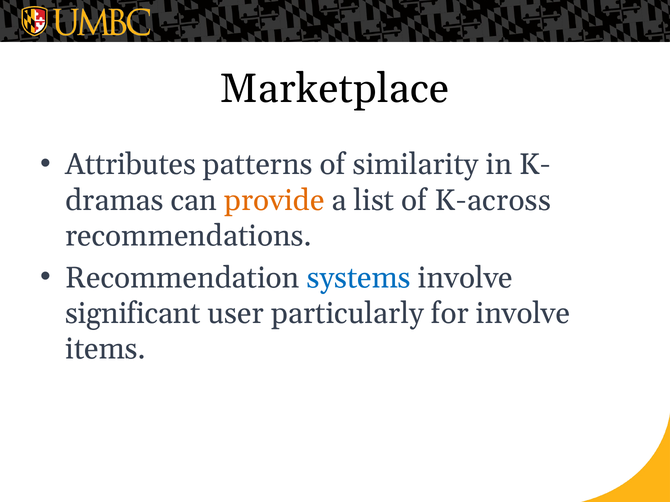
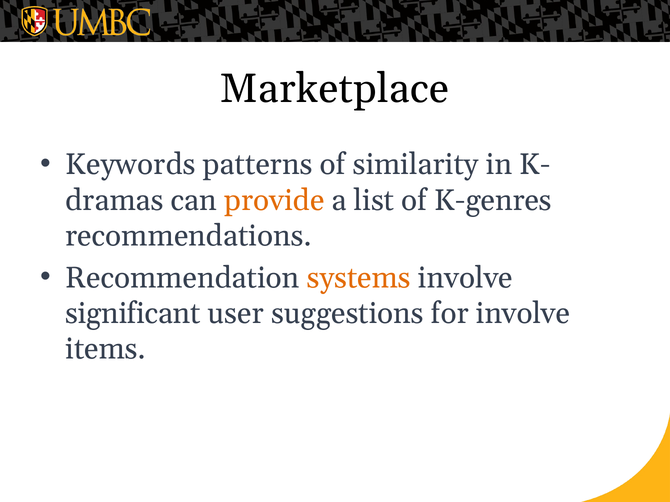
Attributes: Attributes -> Keywords (130, 165)
K-across: K-across -> K-genres (493, 200)
systems colour: blue -> orange (359, 278)
particularly: particularly -> suggestions (347, 314)
